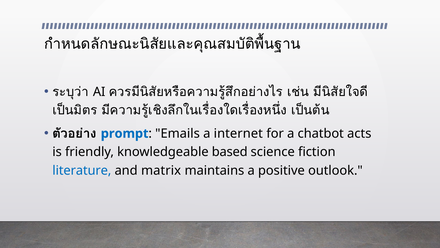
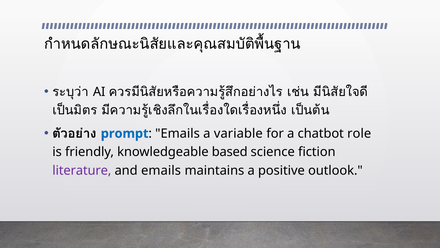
internet: internet -> variable (238, 133)
acts: acts -> role (359, 133)
literature colour: blue -> purple (82, 170)
and matrix: matrix -> emails (161, 170)
